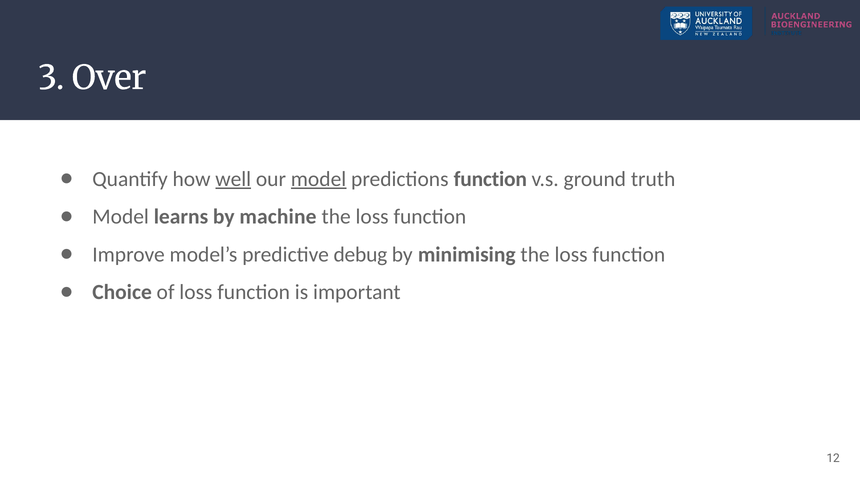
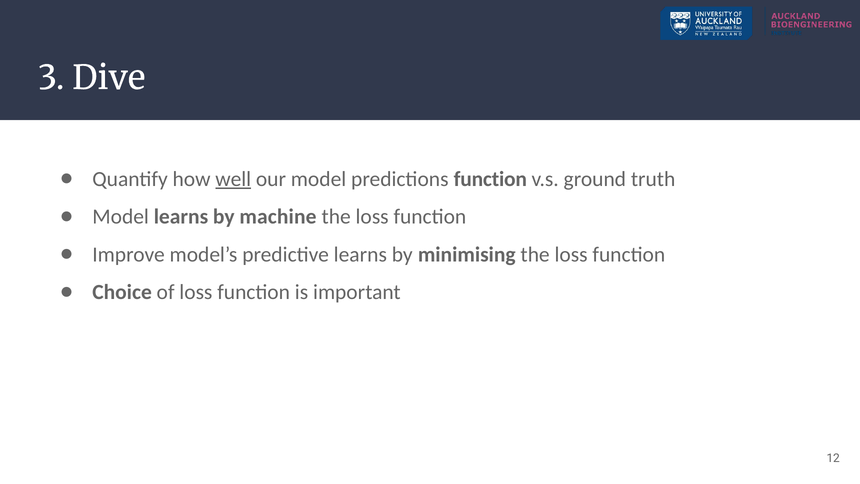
Over: Over -> Dive (109, 78)
model underline: present -> none (319, 179)
predictive debug: debug -> learns (360, 254)
